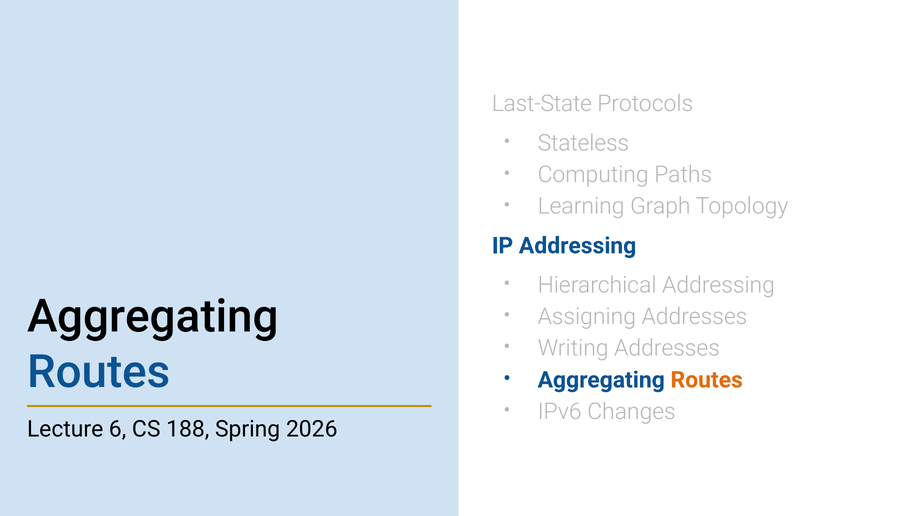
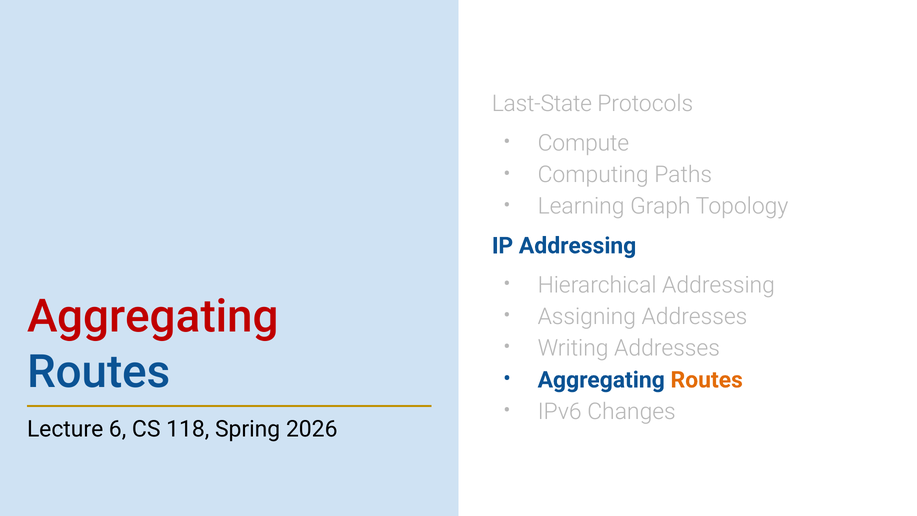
Stateless: Stateless -> Compute (583, 143)
Aggregating colour: black -> red (153, 317)
188: 188 -> 118 (188, 429)
